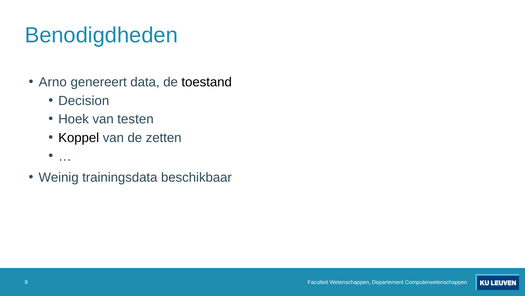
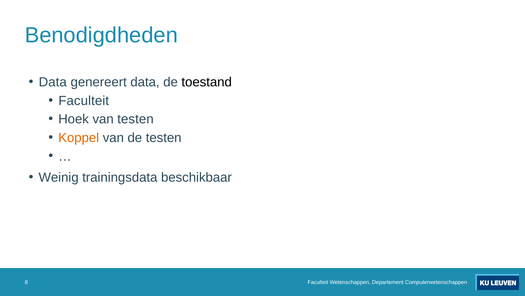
Arno: Arno -> Data (53, 82)
Decision: Decision -> Faculteit (84, 101)
Koppel colour: black -> orange (79, 138)
de zetten: zetten -> testen (164, 138)
